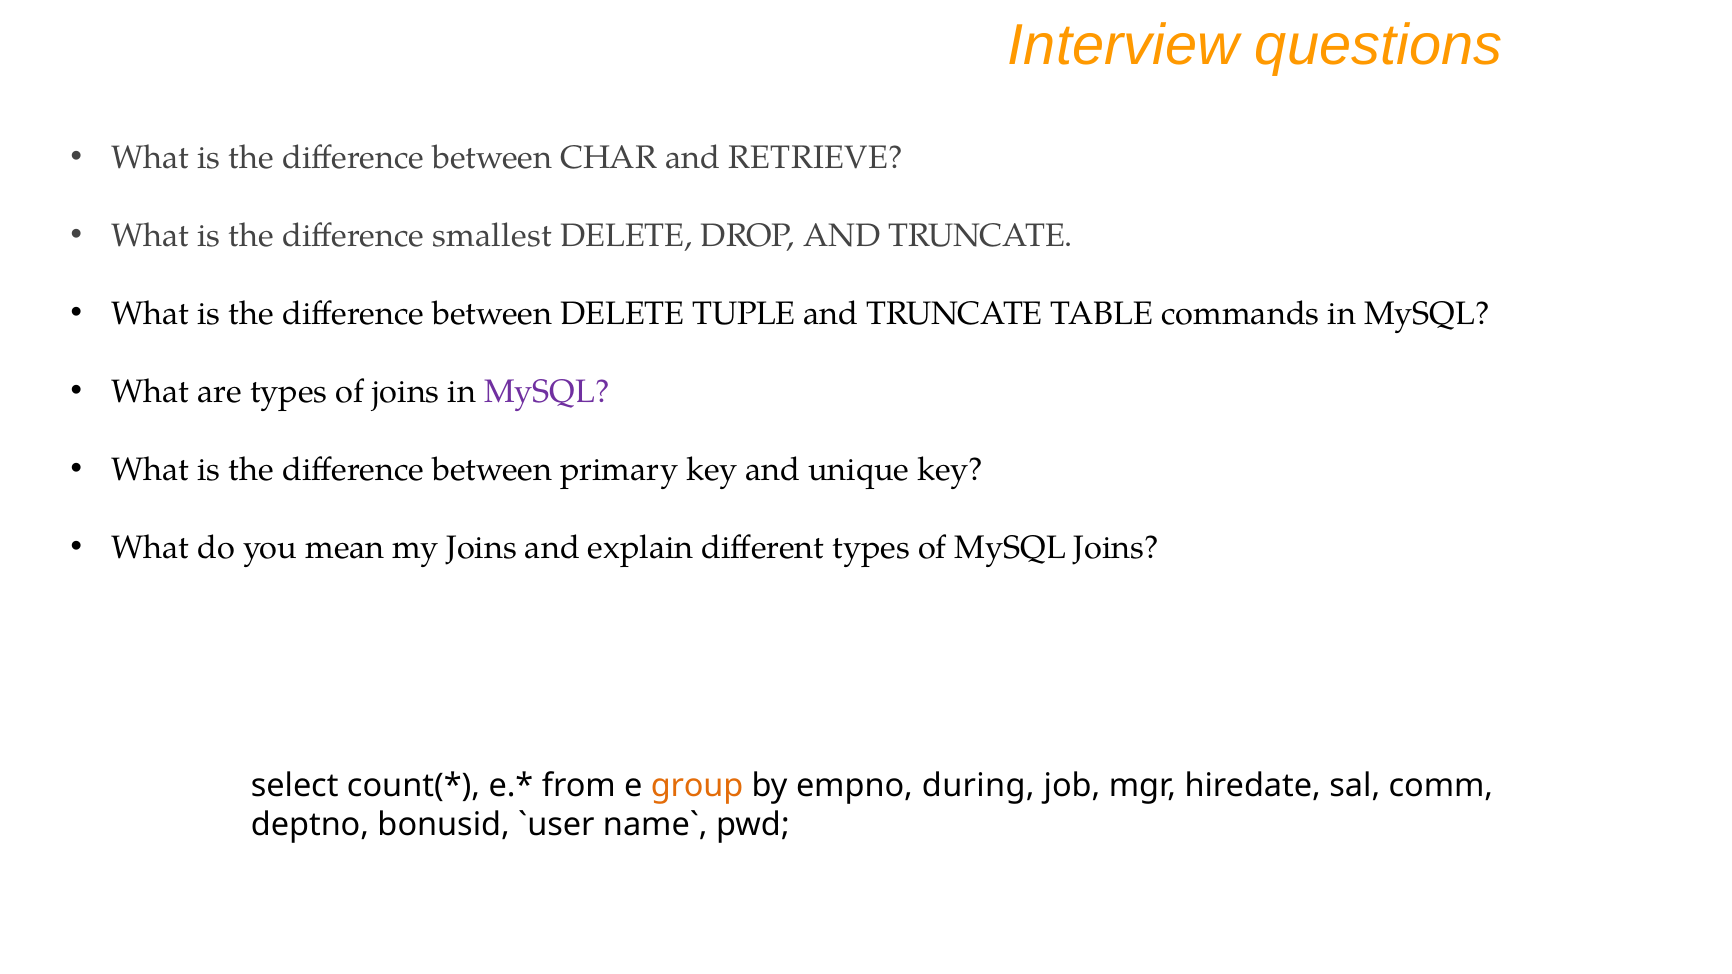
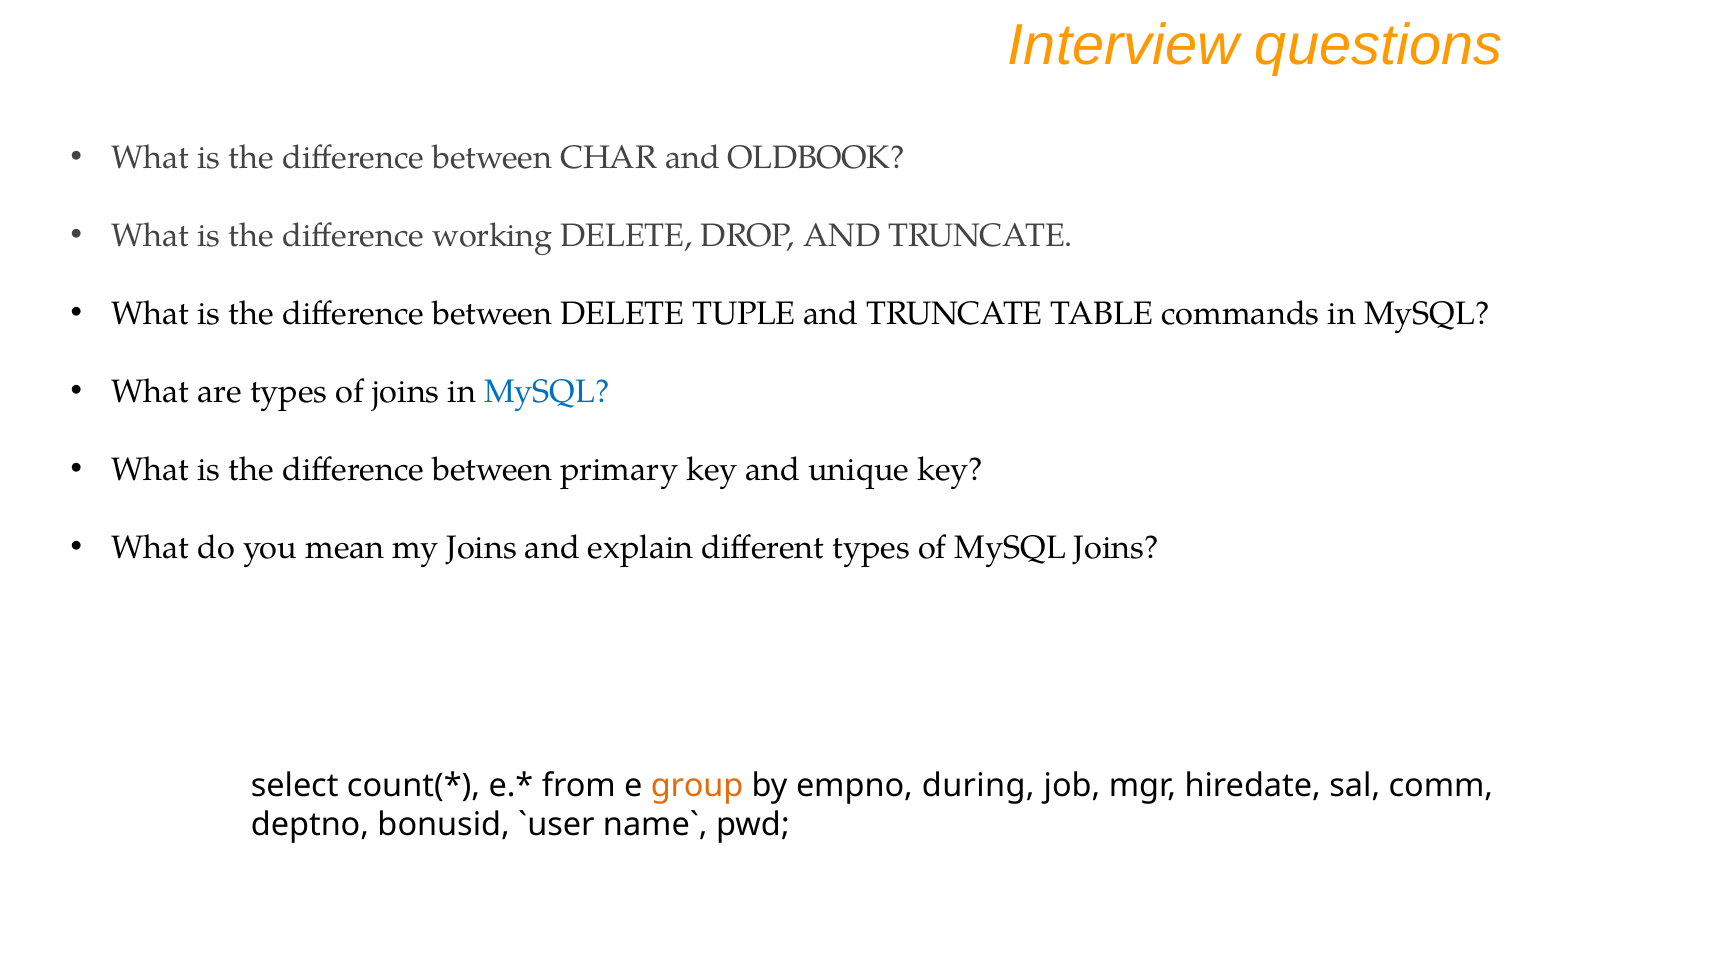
RETRIEVE: RETRIEVE -> OLDBOOK (816, 158)
smallest: smallest -> working (492, 236)
MySQL colour: purple -> blue (547, 392)
